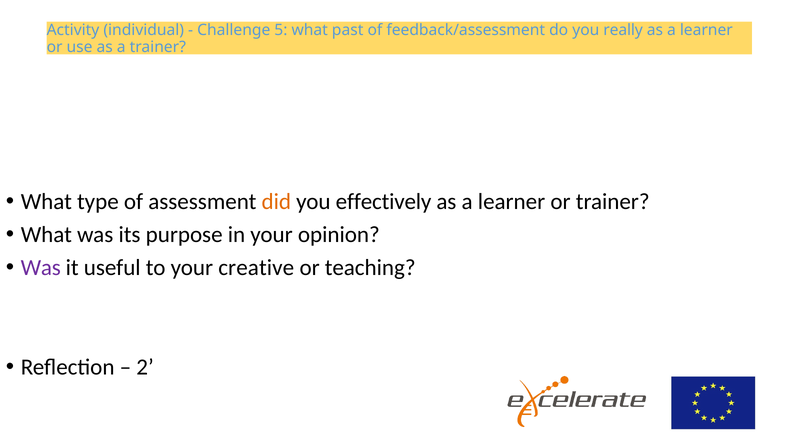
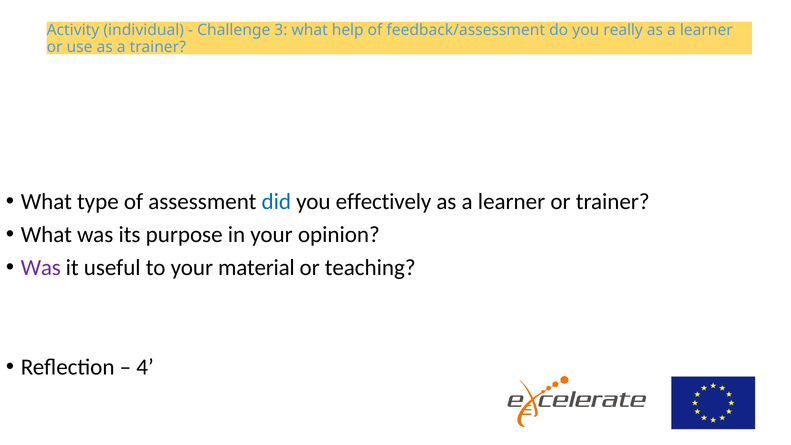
5: 5 -> 3 (281, 30)
past: past -> help (348, 30)
did colour: orange -> blue (276, 201)
creative: creative -> material (256, 268)
2: 2 -> 4 (145, 367)
